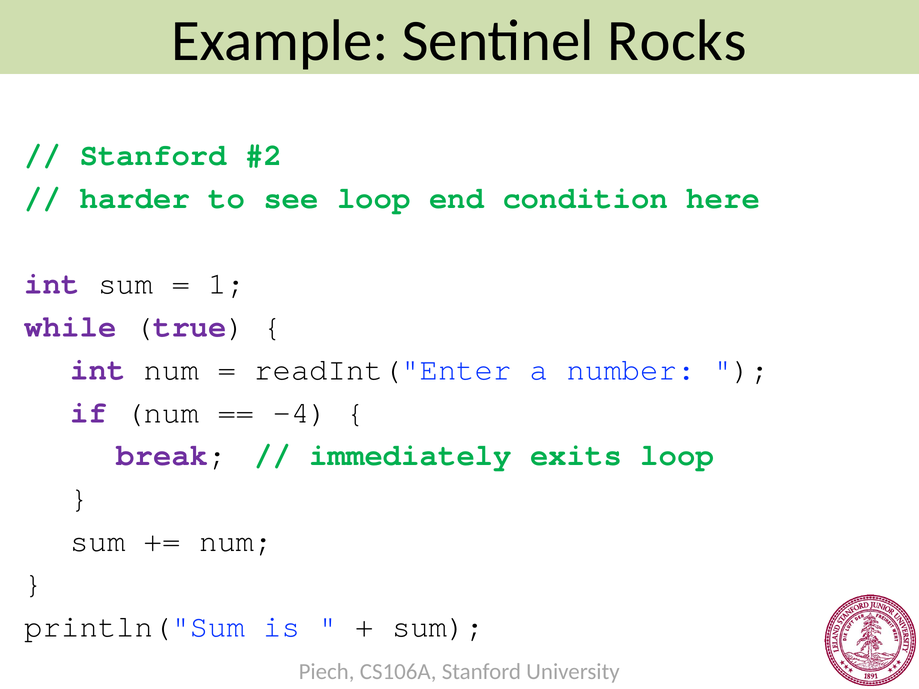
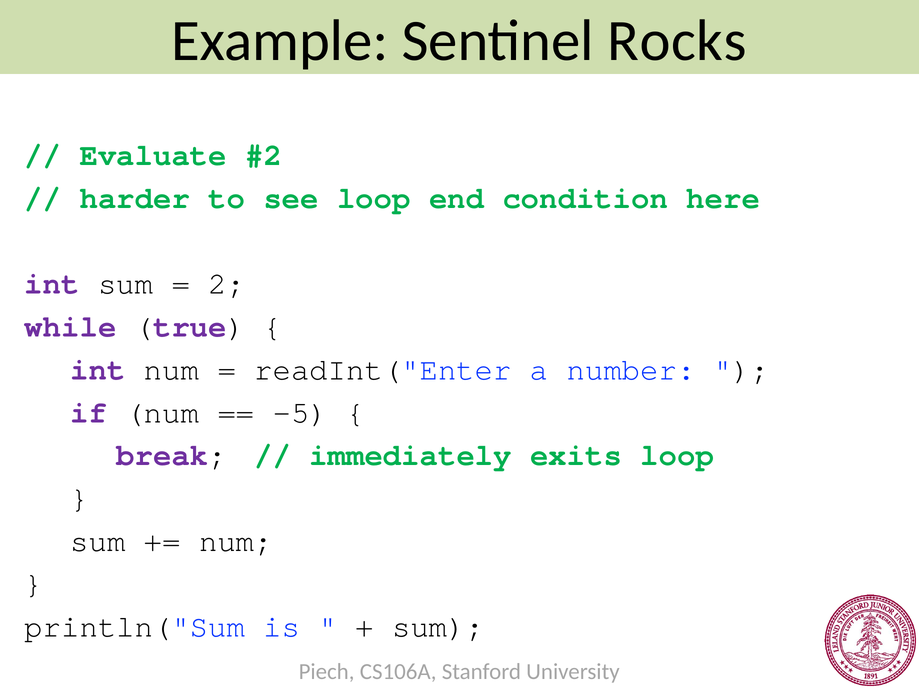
Stanford: Stanford -> Evaluate (153, 155)
1: 1 -> 2 (227, 284)
-4: -4 -> -5 (300, 413)
